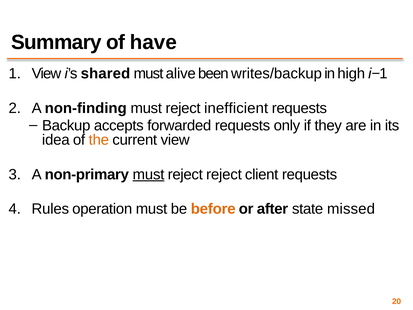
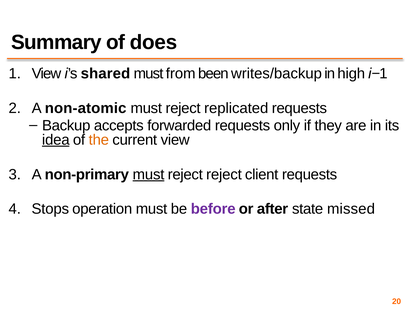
have: have -> does (153, 42)
alive: alive -> from (181, 74)
non-finding: non-finding -> non-atomic (86, 108)
inefficient: inefficient -> replicated (236, 108)
idea underline: none -> present (56, 140)
Rules: Rules -> Stops (50, 209)
before colour: orange -> purple (213, 209)
